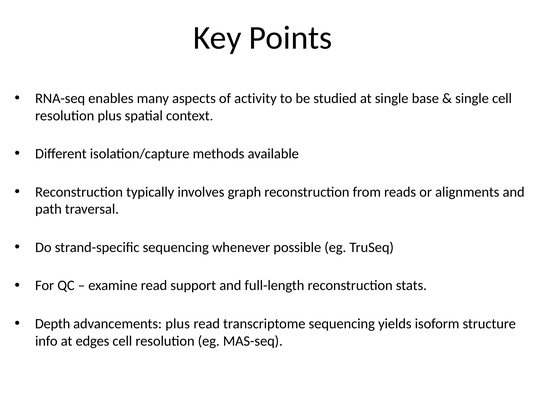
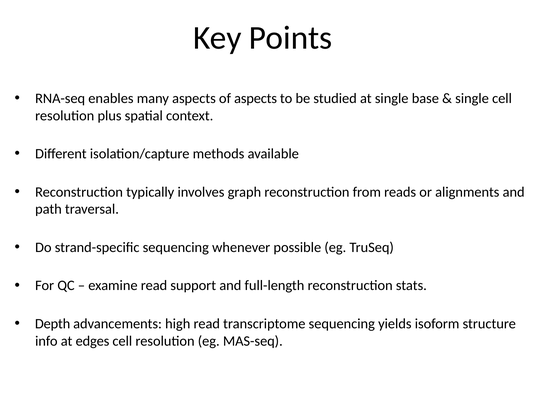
of activity: activity -> aspects (256, 99)
advancements plus: plus -> high (178, 324)
